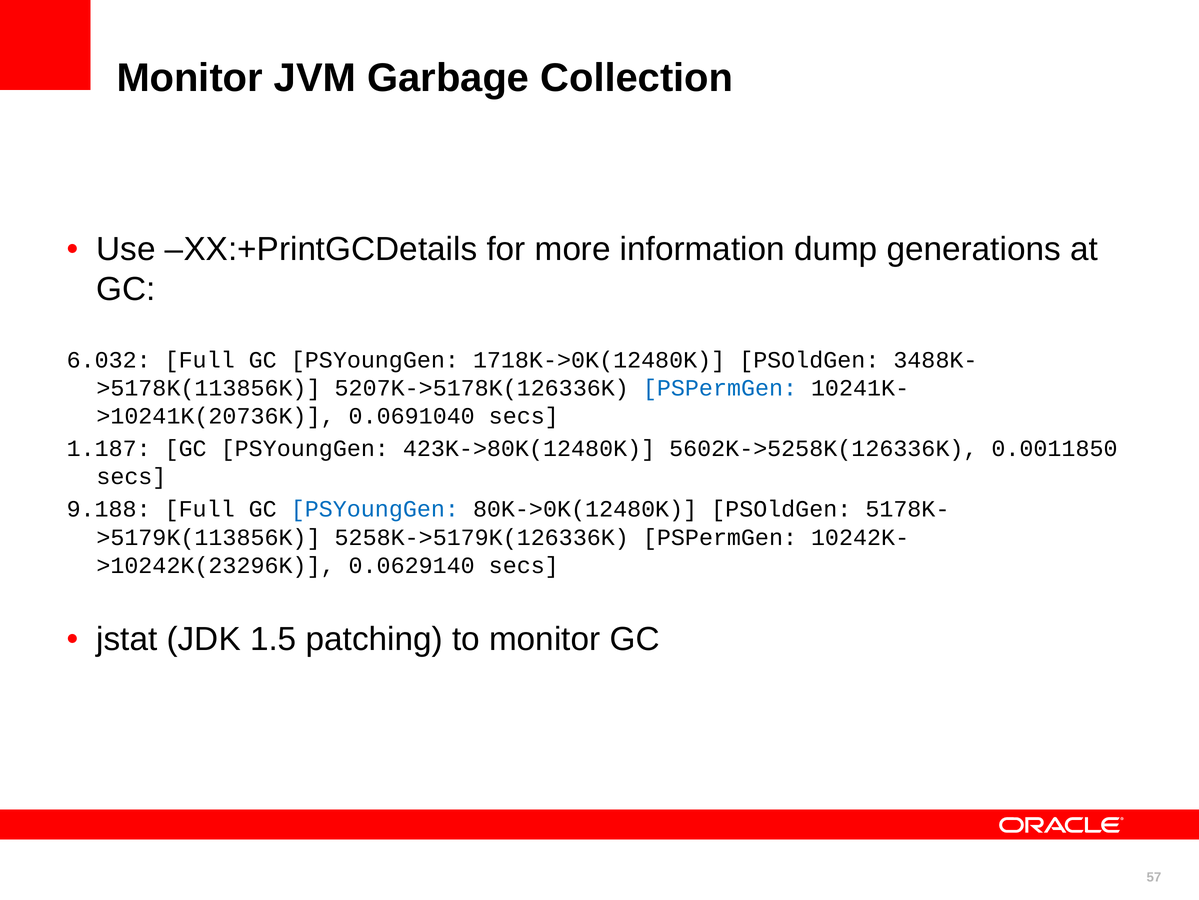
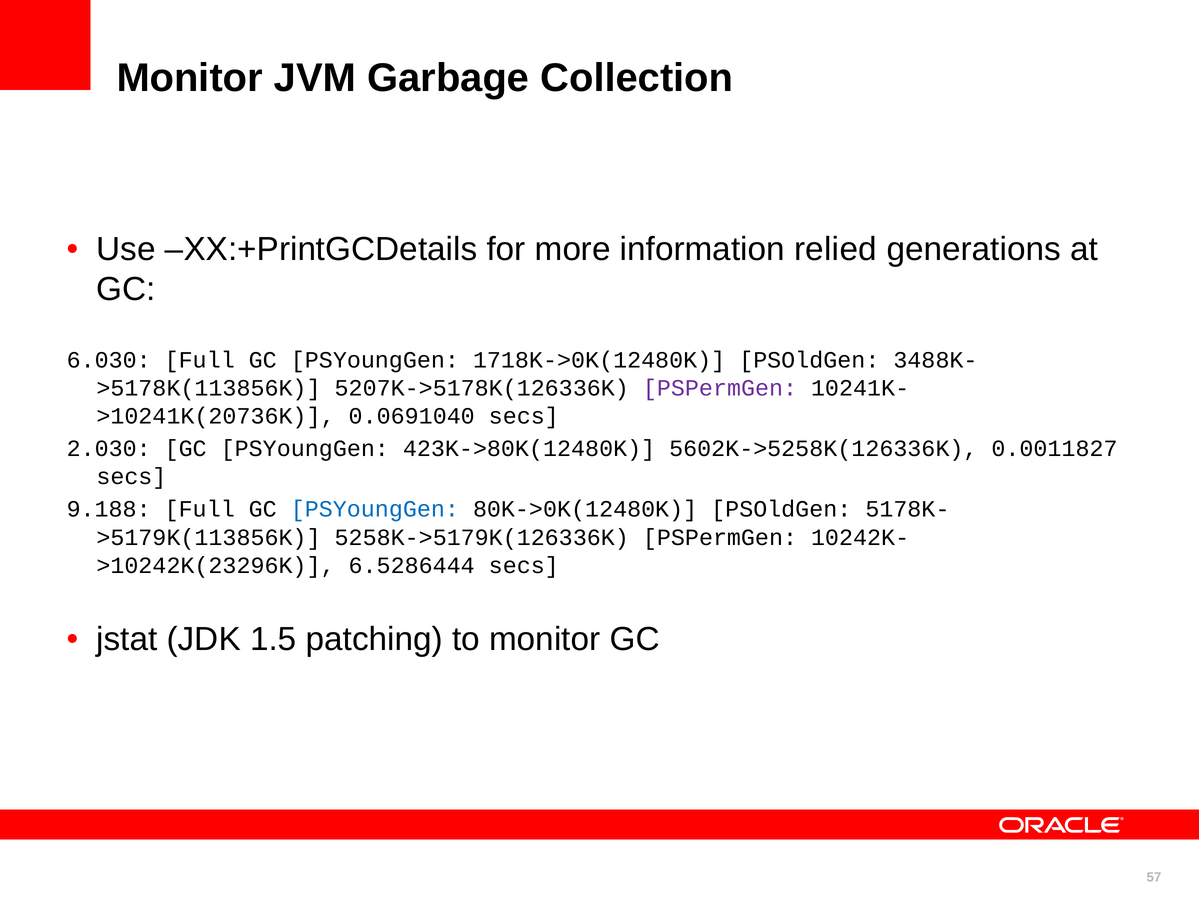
dump: dump -> relied (836, 249)
6.032: 6.032 -> 6.030 (109, 360)
PSPermGen colour: blue -> purple (720, 388)
1.187: 1.187 -> 2.030 (109, 448)
0.0011850: 0.0011850 -> 0.0011827 (1054, 448)
0.0629140: 0.0629140 -> 6.5286444 (412, 565)
